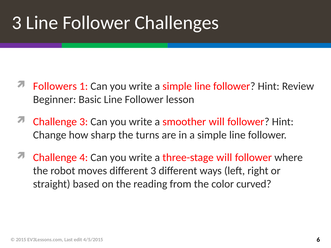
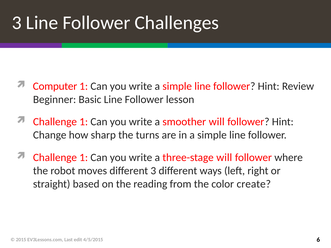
Followers: Followers -> Computer (55, 86)
3: 3 -> 1 (84, 122)
4: 4 -> 1 (84, 158)
curved: curved -> create (254, 184)
